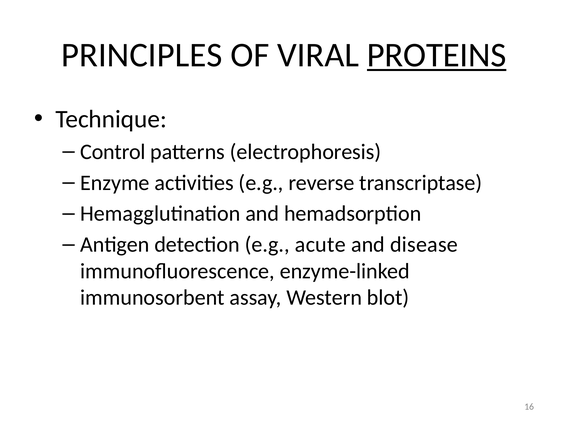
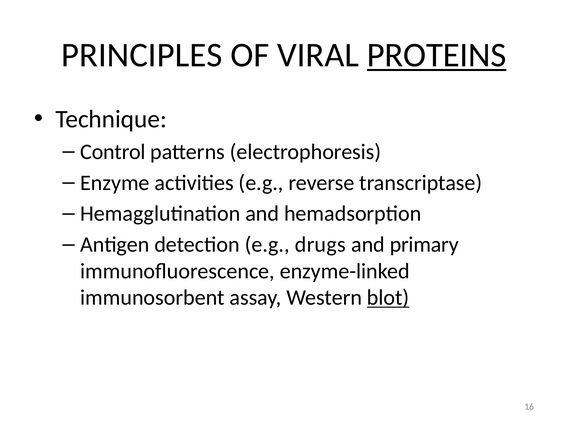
acute: acute -> drugs (320, 245)
disease: disease -> primary (424, 245)
blot underline: none -> present (388, 298)
